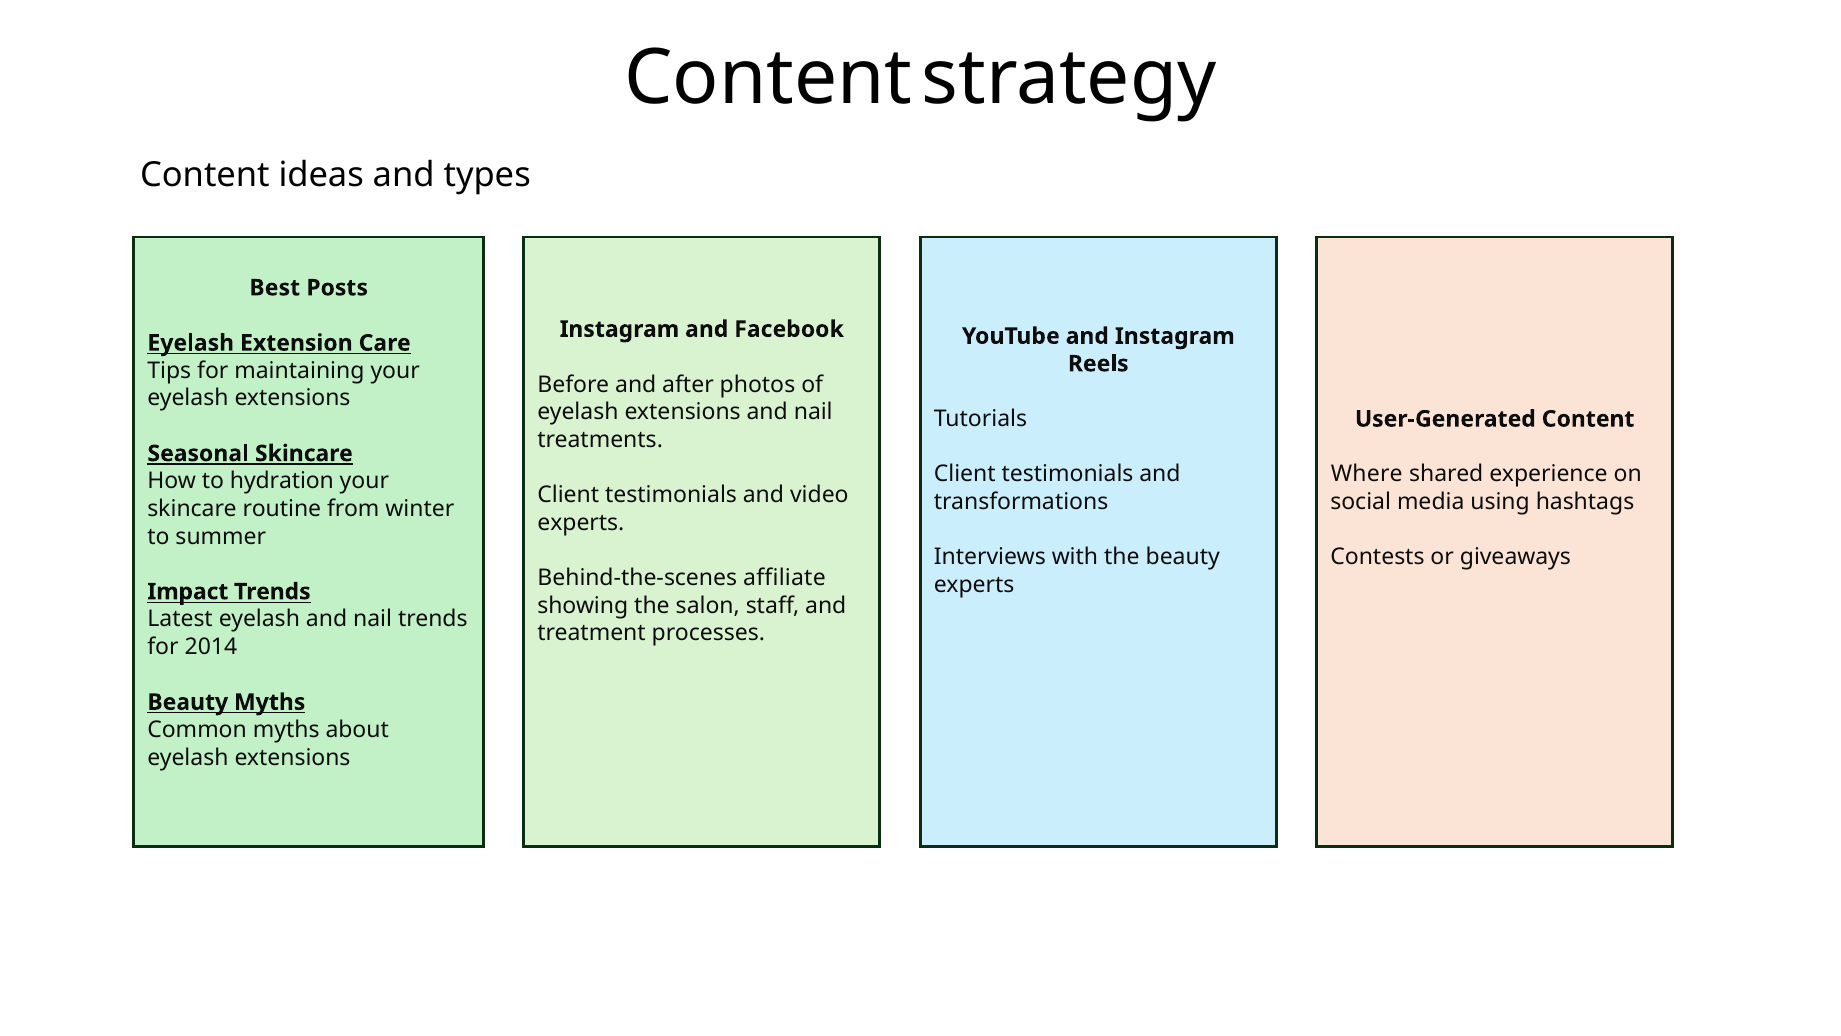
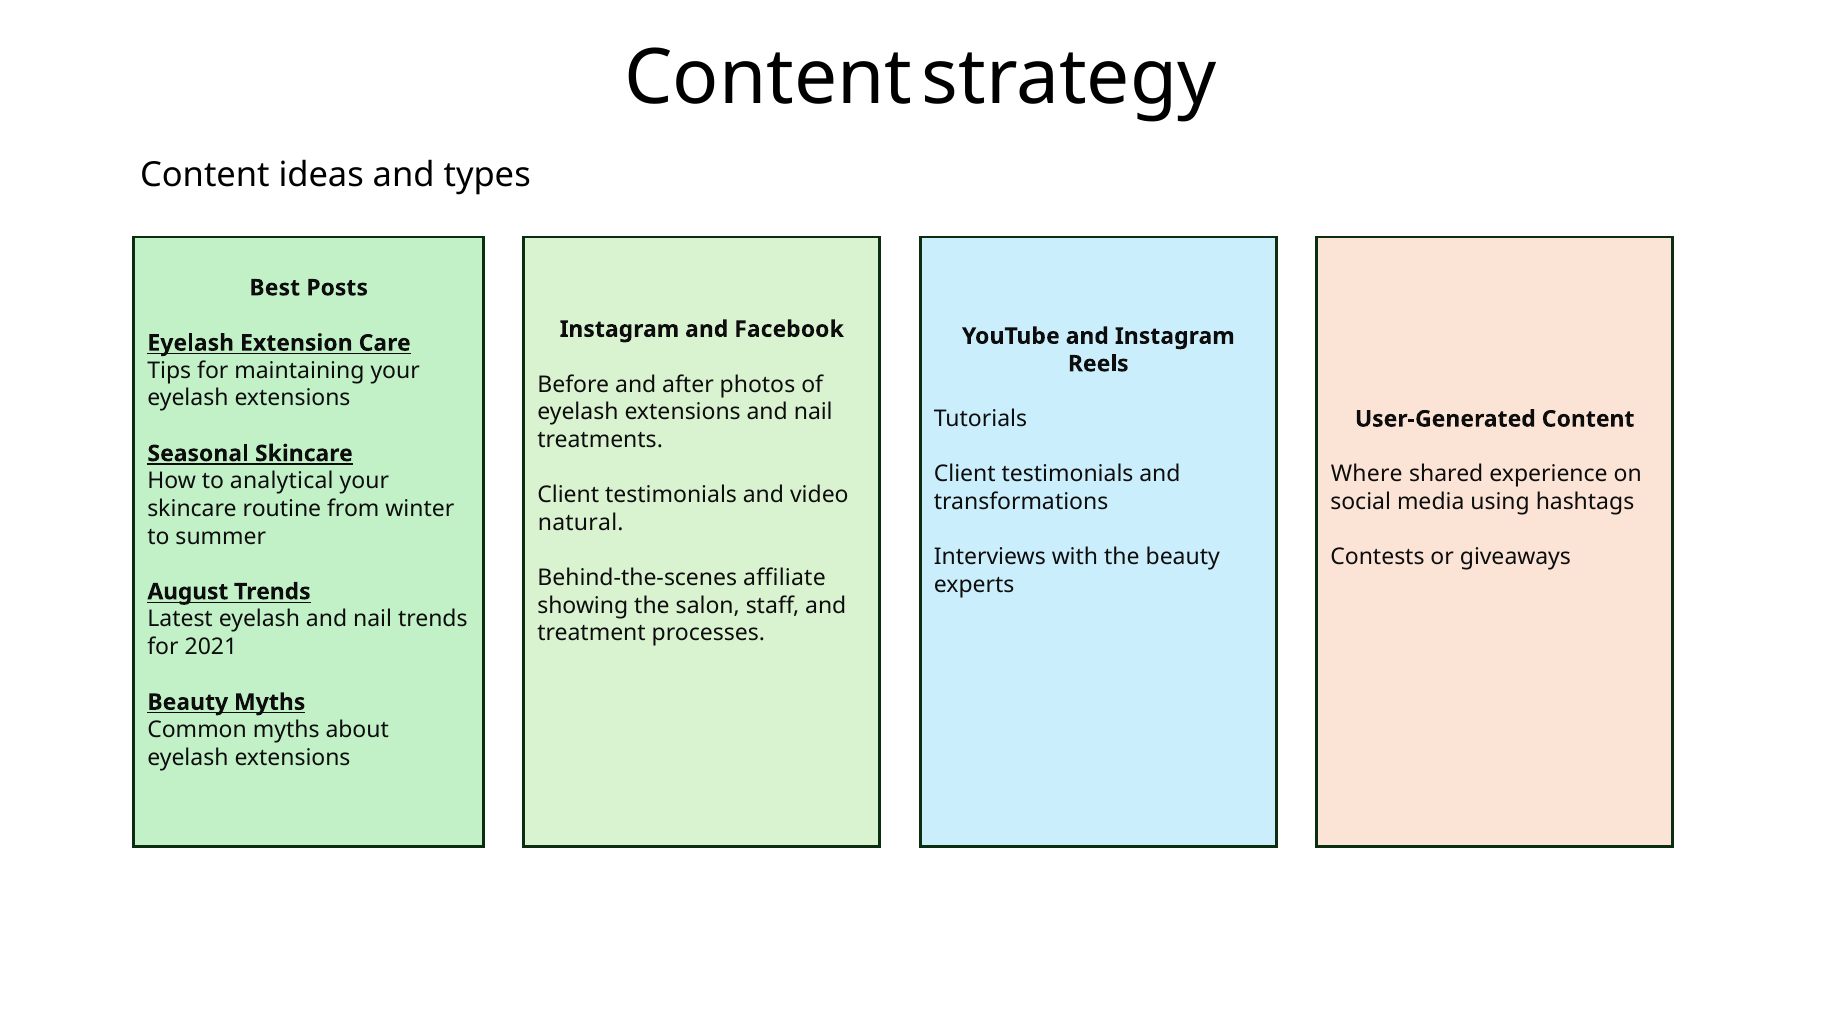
hydration: hydration -> analytical (282, 481)
experts: experts -> natural (581, 522)
Impact: Impact -> August (188, 591)
2014: 2014 -> 2021 (211, 647)
